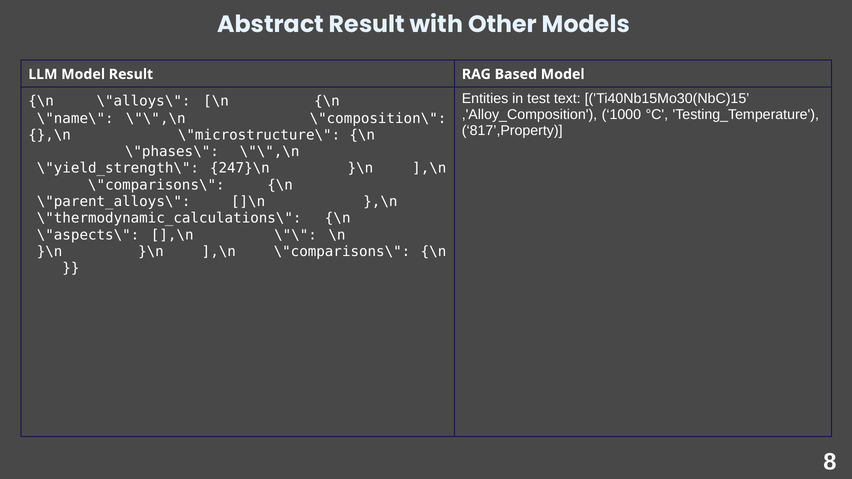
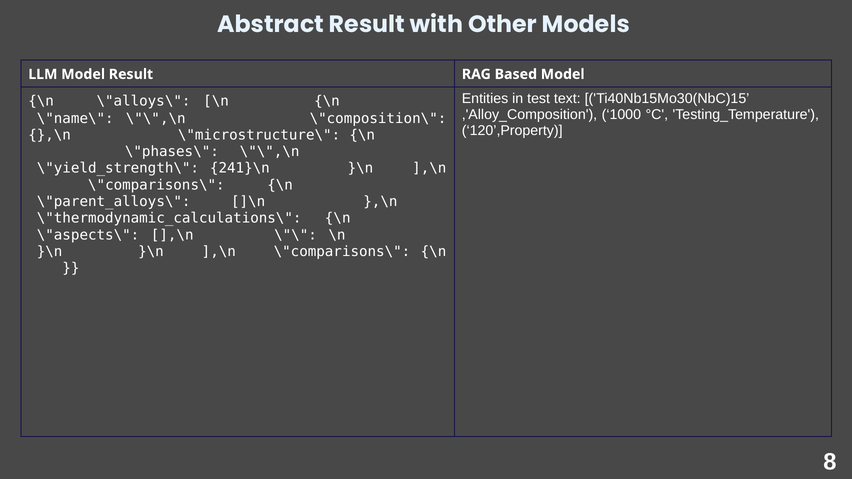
817’,Property: 817’,Property -> 120’,Property (512, 131)
247}\n: 247}\n -> 241}\n (240, 168)
